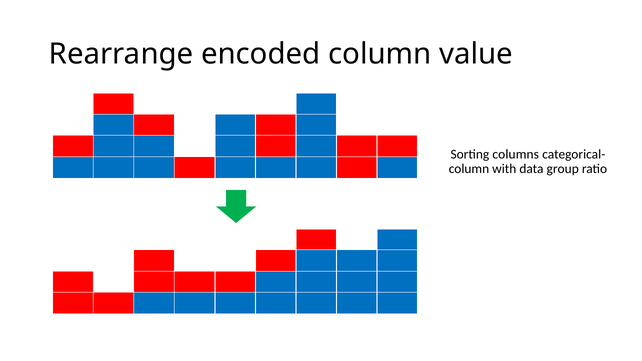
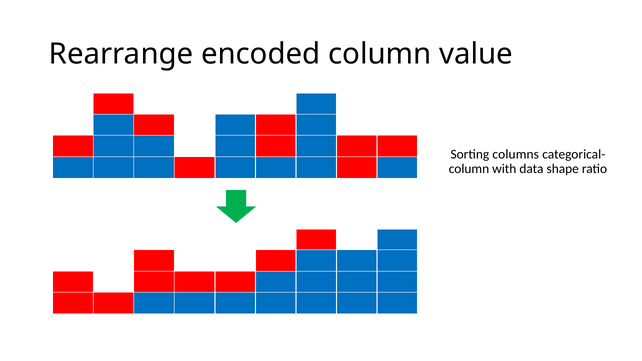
group: group -> shape (563, 169)
